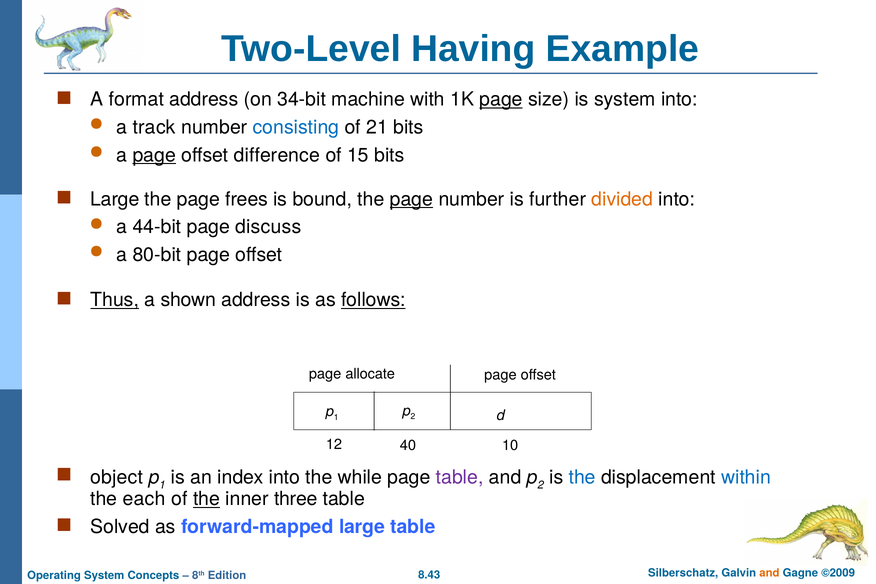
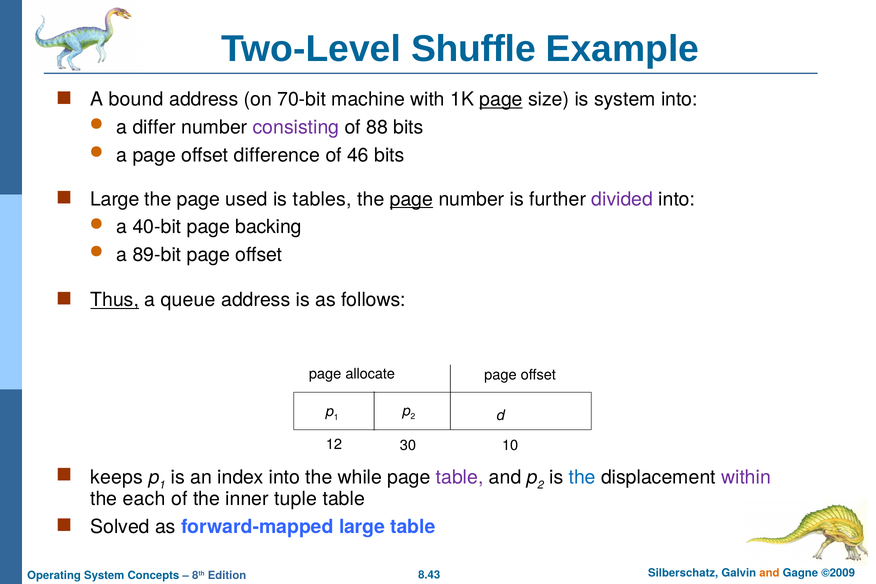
Having: Having -> Shuffle (474, 49)
format: format -> bound (136, 99)
34-bit: 34-bit -> 70-bit (302, 99)
track: track -> differ (154, 127)
consisting colour: blue -> purple (296, 127)
21: 21 -> 88 (377, 127)
page underline: present -> none (154, 155)
15: 15 -> 46 (358, 155)
frees: frees -> used (247, 199)
bound: bound -> tables (322, 199)
divided colour: orange -> purple (622, 199)
44-bit: 44-bit -> 40-bit (157, 227)
discuss: discuss -> backing (269, 227)
80-bit: 80-bit -> 89-bit (157, 255)
shown: shown -> queue (188, 300)
follows underline: present -> none (373, 300)
40: 40 -> 30 (408, 445)
object: object -> keeps (117, 477)
within colour: blue -> purple (746, 477)
the underline: present -> none (207, 499)
three: three -> tuple (296, 499)
